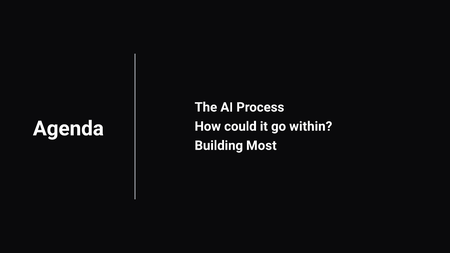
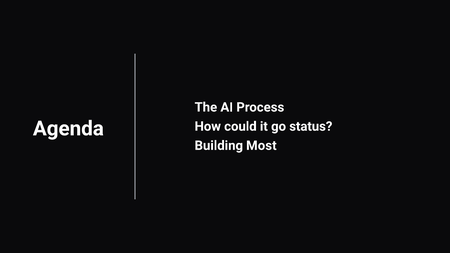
within: within -> status (311, 126)
